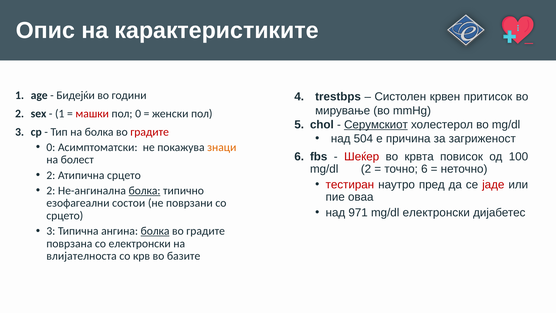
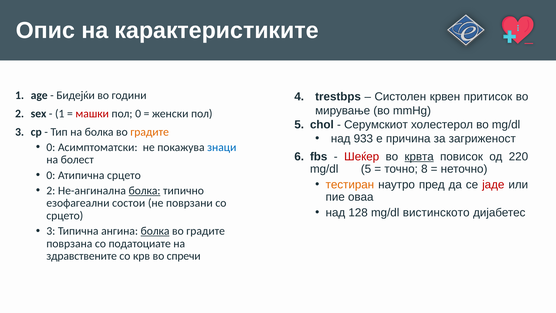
Серумскиот underline: present -> none (376, 124)
градите colour: red -> orange (150, 132)
504: 504 -> 933 (363, 138)
знаци colour: orange -> blue (222, 147)
крвта underline: none -> present (419, 157)
100: 100 -> 220 (518, 157)
mg/dl 2: 2 -> 5 (366, 169)
точно 6: 6 -> 8 (424, 169)
2: 2 -> 0 (51, 175)
тестиран colour: red -> orange (350, 184)
971: 971 -> 128 (358, 212)
mg/dl електронски: електронски -> вистинското (436, 212)
со електронски: електронски -> податоциaте (140, 243)
влијателноста: влијателноста -> здравствените (82, 256)
базите: базите -> спречи (184, 256)
